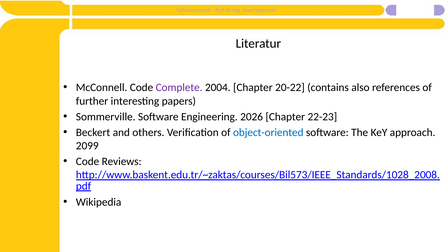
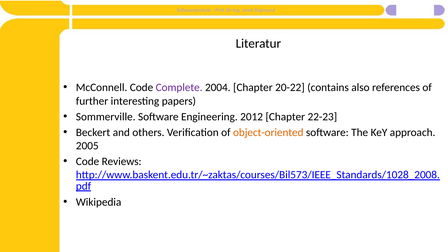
2026: 2026 -> 2012 (252, 117)
object-oriented colour: blue -> orange (268, 132)
2099: 2099 -> 2005 (87, 146)
